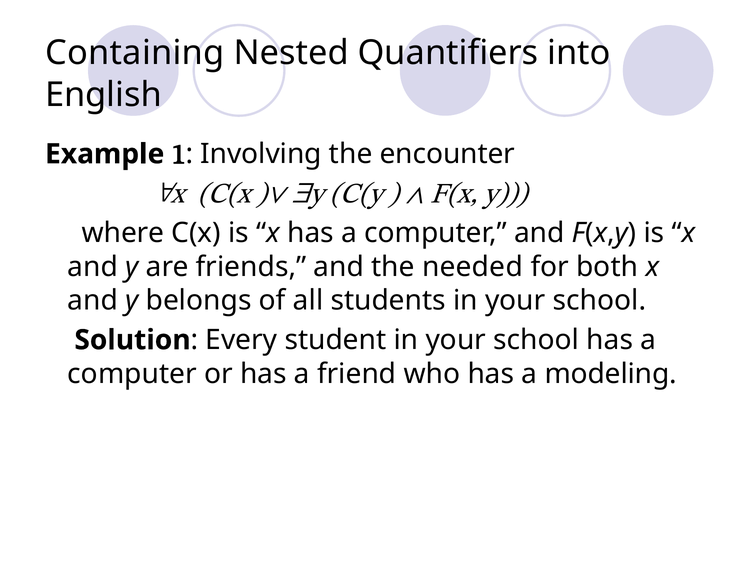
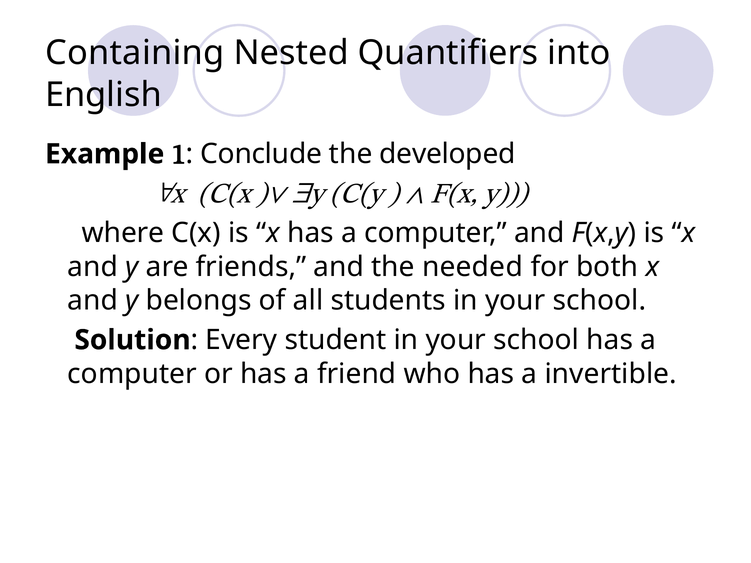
Involving: Involving -> Conclude (261, 154)
encounter: encounter -> developed (447, 154)
modeling: modeling -> invertible (611, 374)
